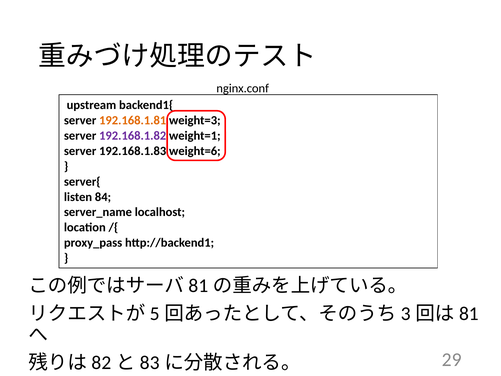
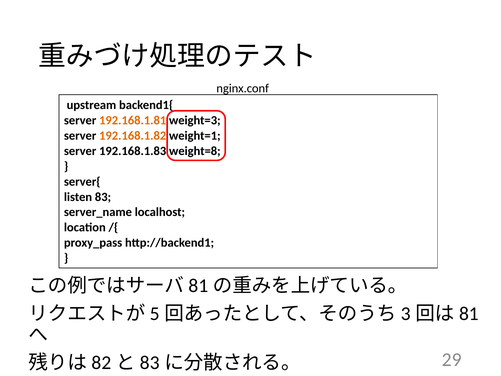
192.168.1.82 colour: purple -> orange (133, 136)
weight=6: weight=6 -> weight=8 (195, 151)
84: 84 -> 83 (103, 197)
